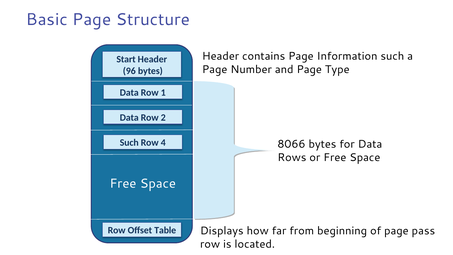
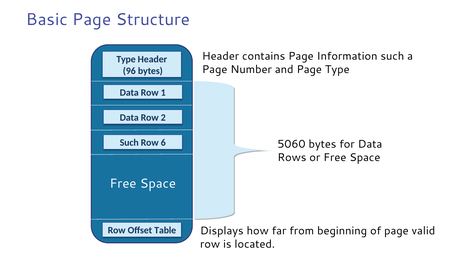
Start: Start -> Type (126, 59)
4: 4 -> 6 (163, 143)
8066: 8066 -> 5060 (291, 144)
pass: pass -> valid (423, 231)
